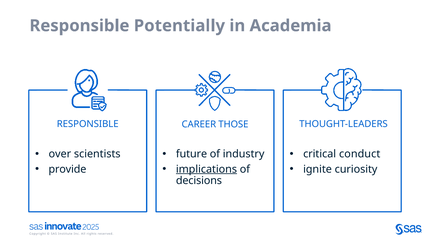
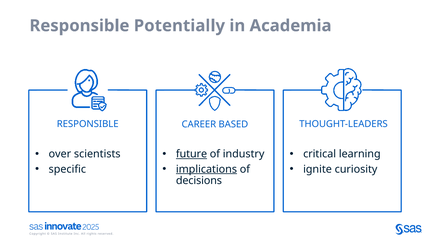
THOSE: THOSE -> BASED (233, 124)
future underline: none -> present (192, 154)
conduct: conduct -> learning (360, 154)
provide: provide -> specific (67, 169)
